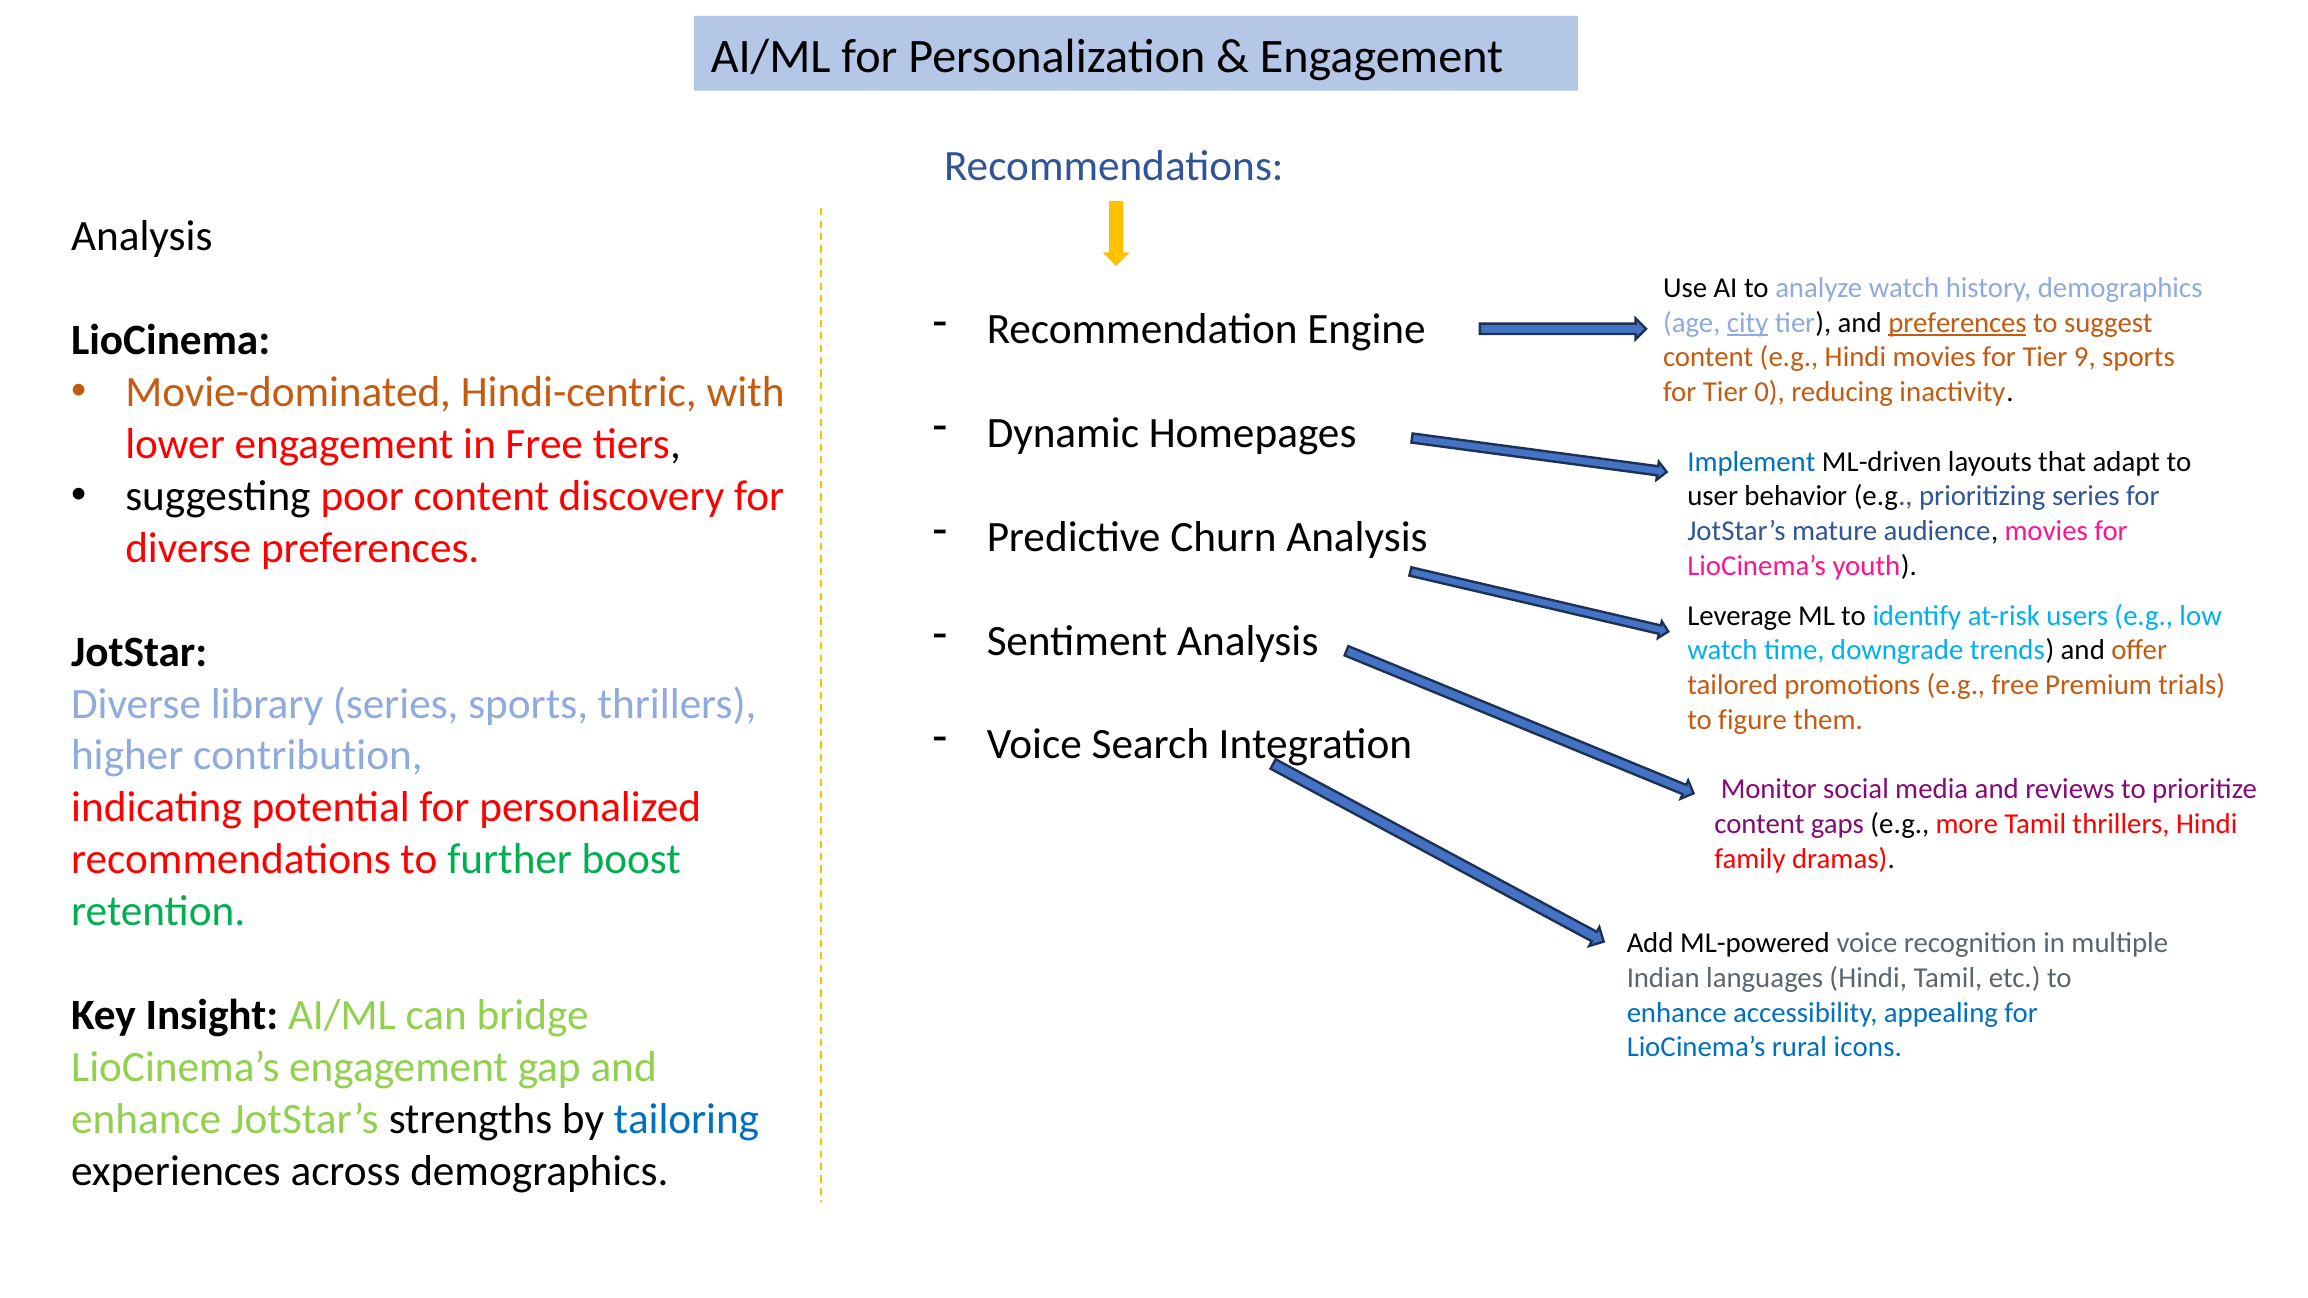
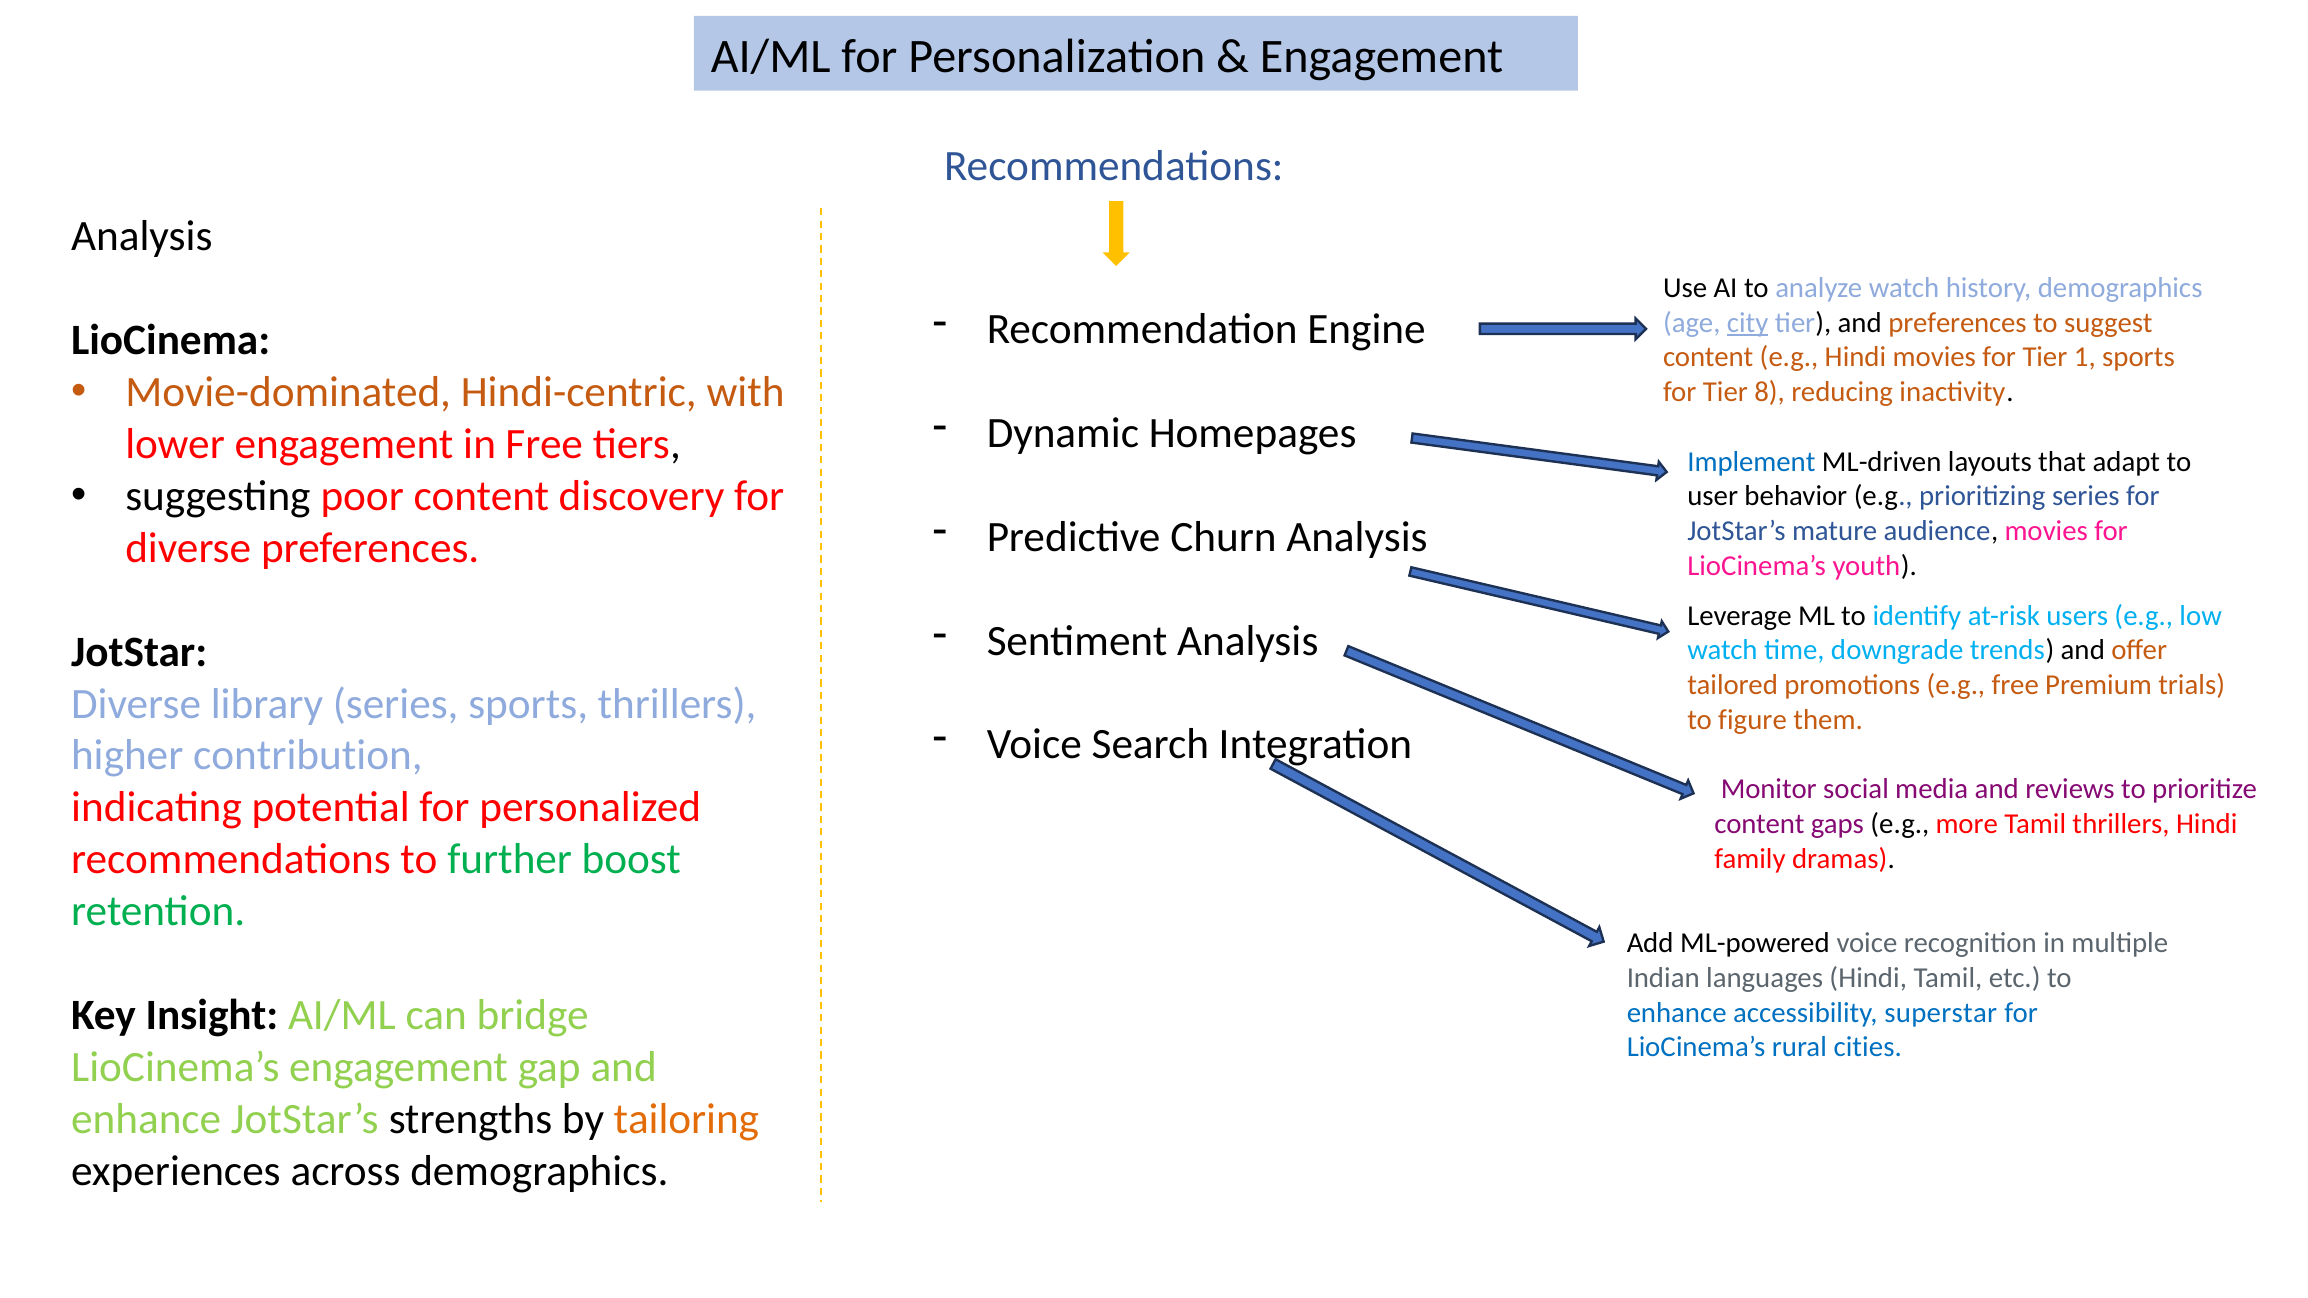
preferences underline: present -> none (1958, 323)
9: 9 -> 1 (2085, 357)
0: 0 -> 8 (1770, 392)
appealing: appealing -> superstar (1941, 1013)
icons: icons -> cities (1868, 1047)
tailoring colour: blue -> orange (686, 1119)
